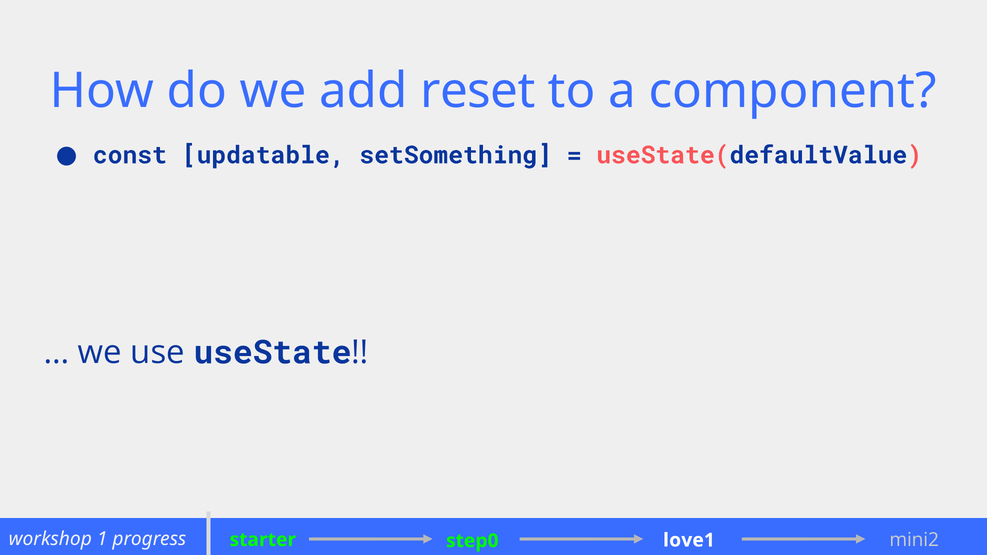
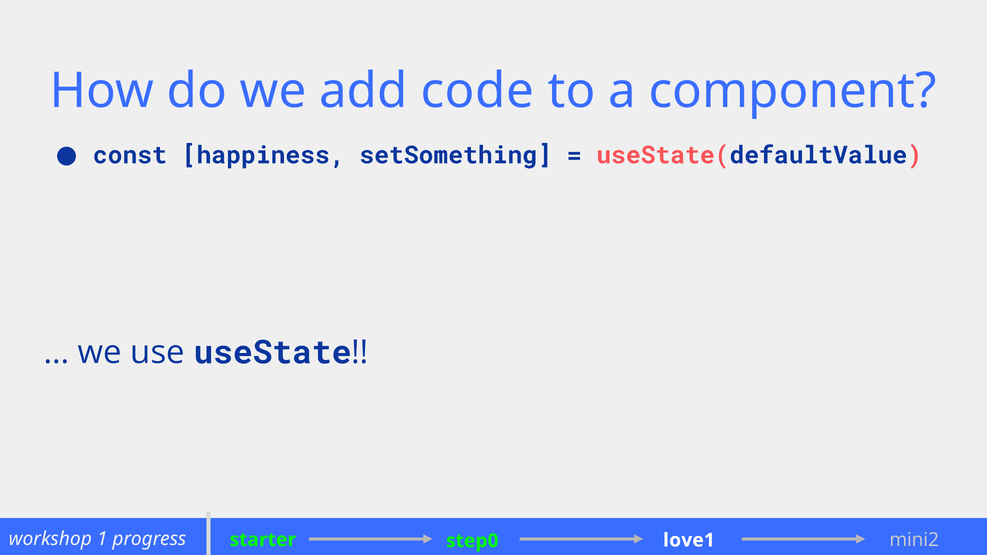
reset: reset -> code (477, 91)
updatable: updatable -> happiness (263, 155)
